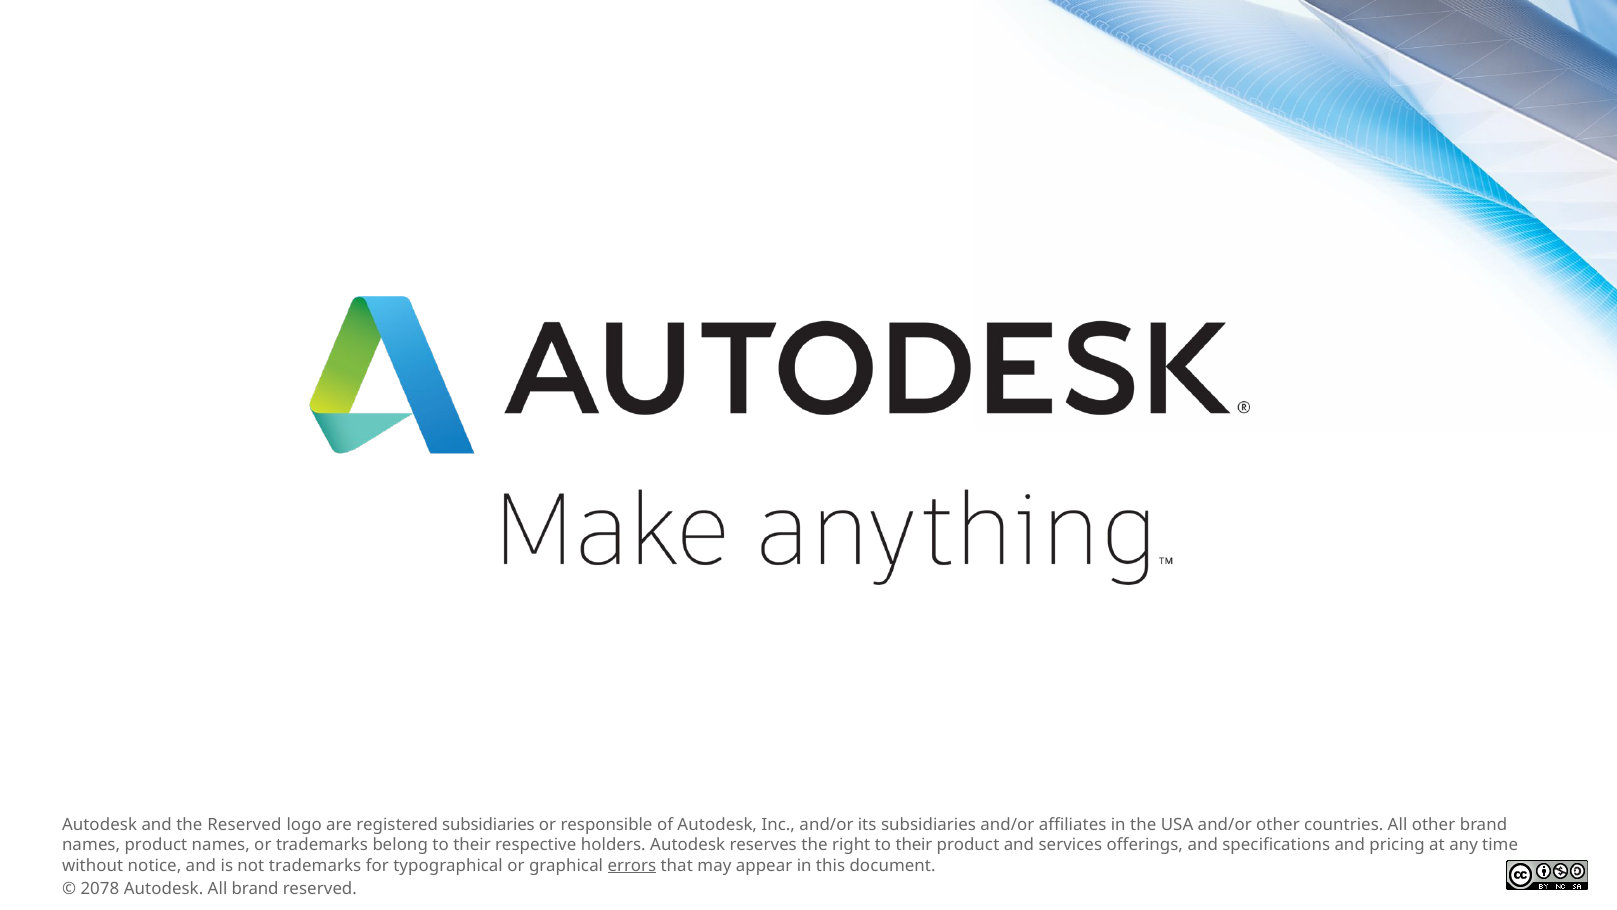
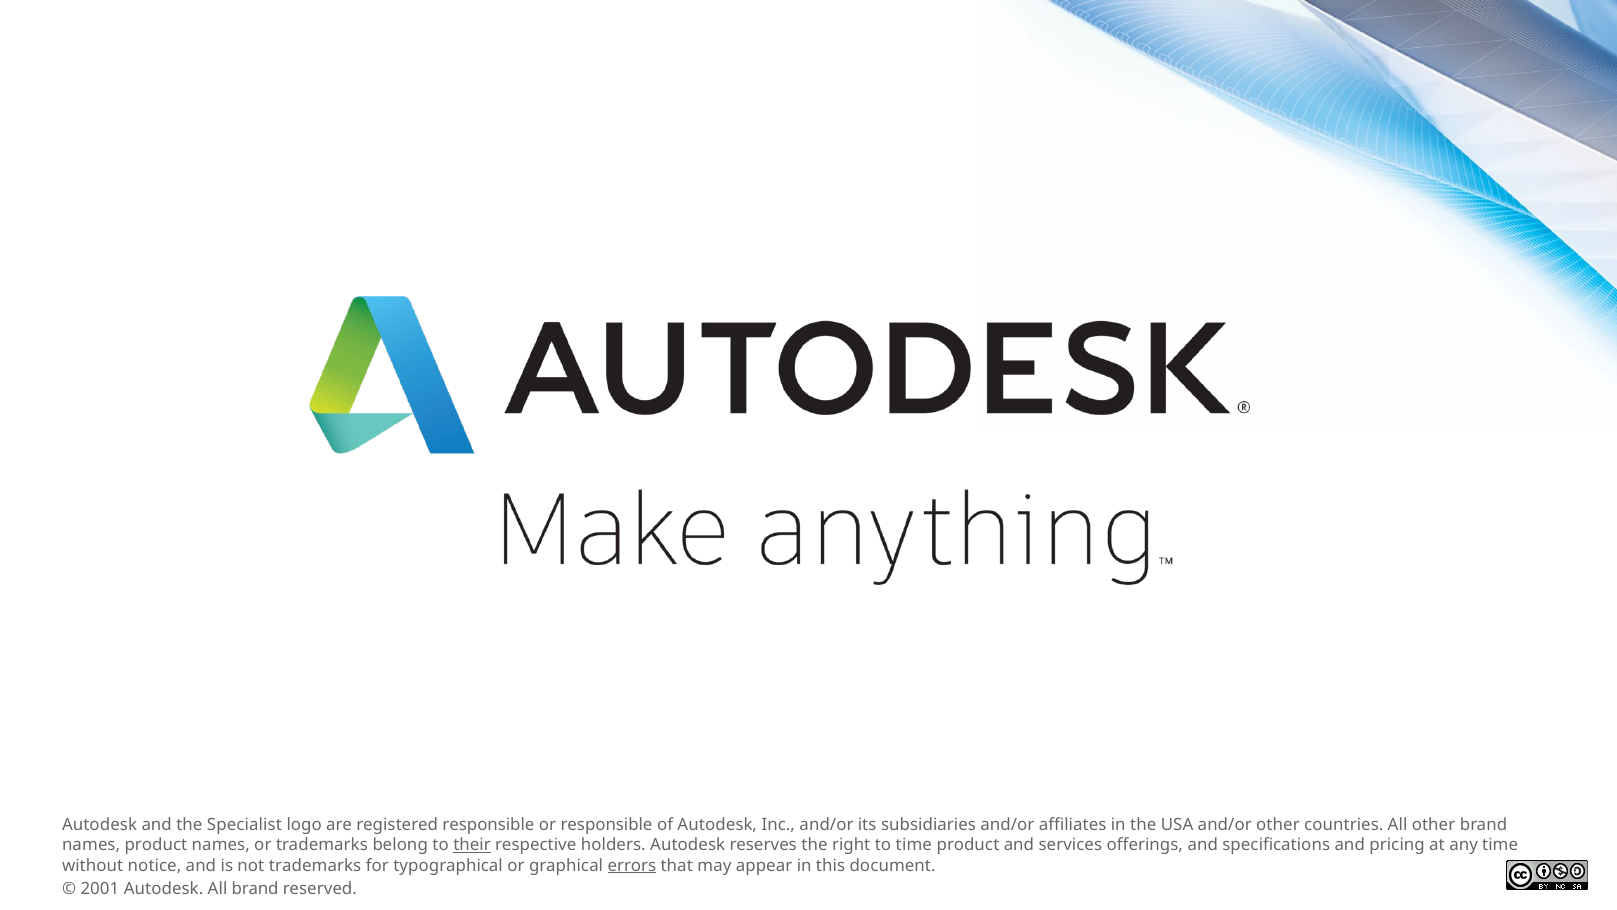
the Reserved: Reserved -> Specialist (244, 825)
registered subsidiaries: subsidiaries -> responsible (488, 825)
their underline: none -> present (472, 845)
right to their: their -> time (914, 845)
2078: 2078 -> 2001 (100, 889)
